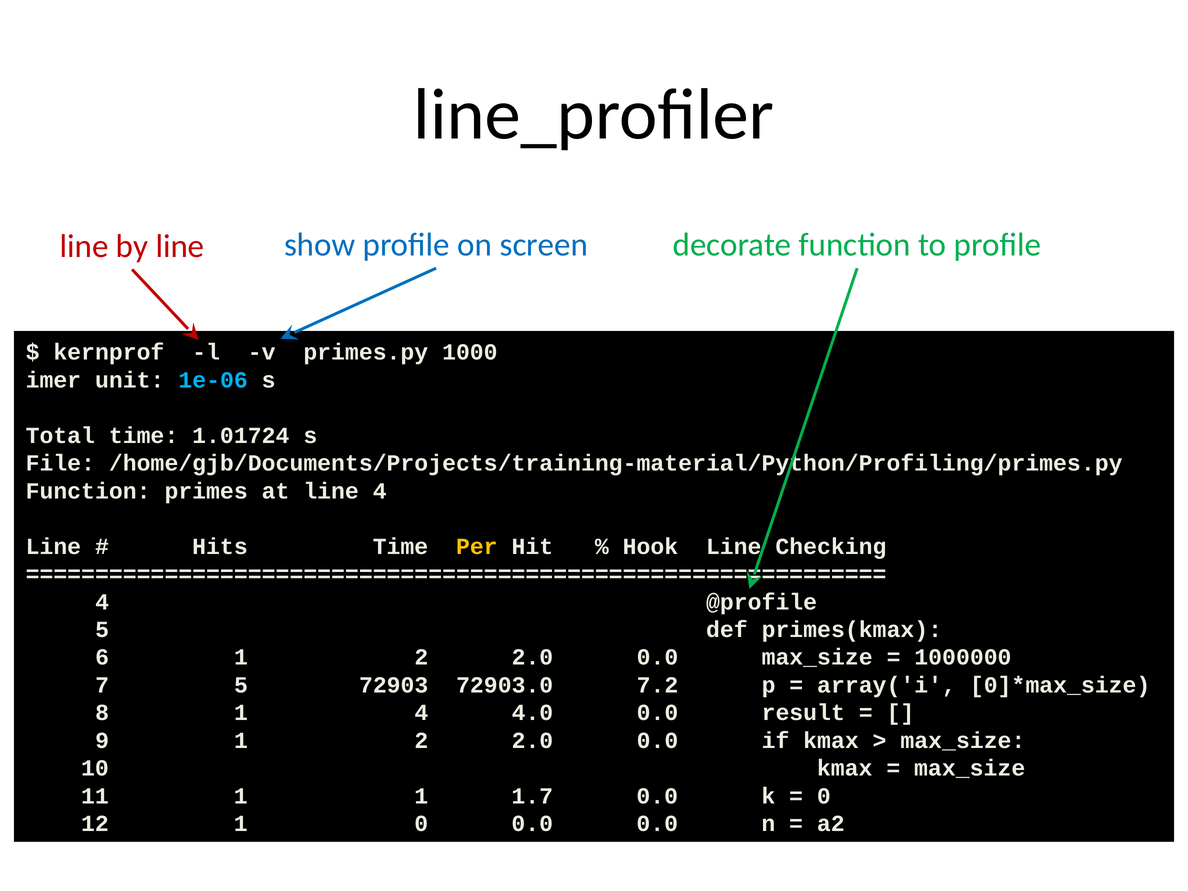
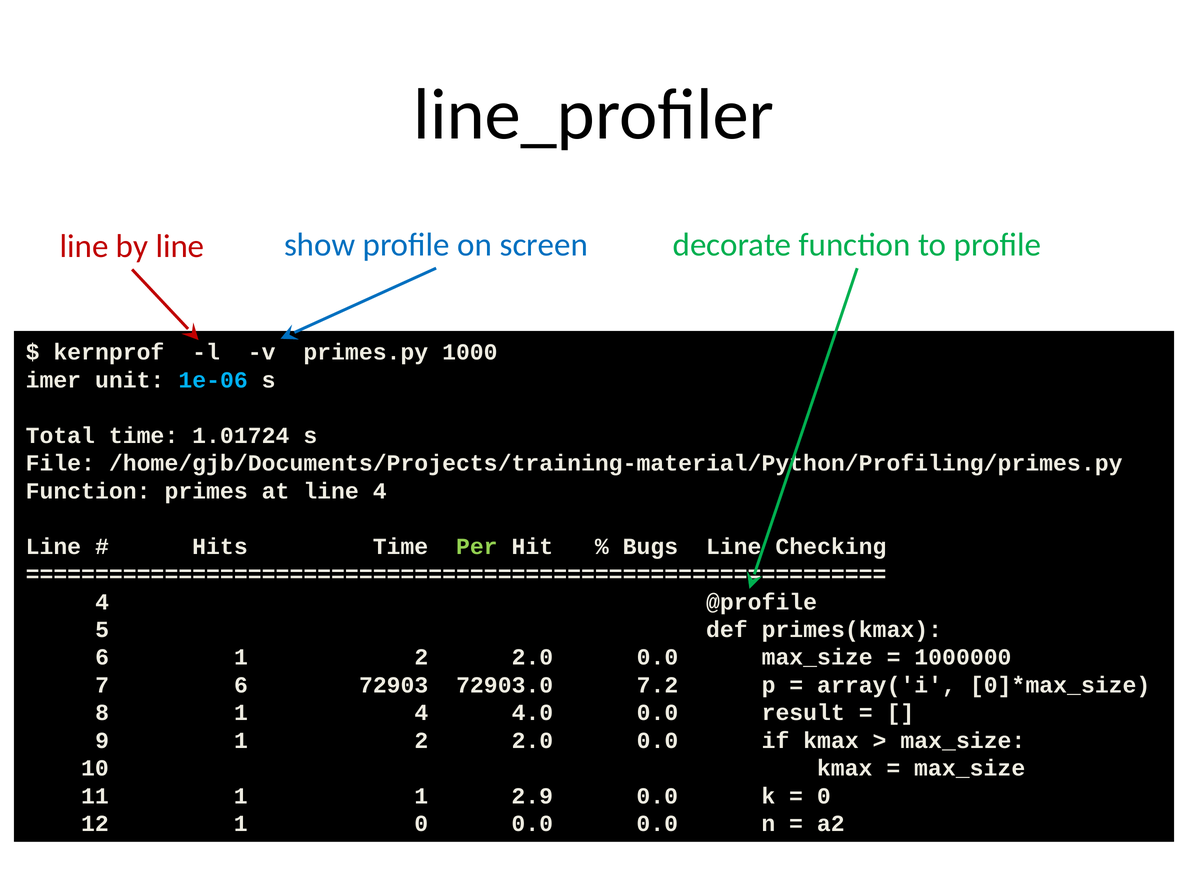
Per colour: yellow -> light green (477, 546)
Hook: Hook -> Bugs (650, 546)
7 5: 5 -> 6 (241, 685)
1.7: 1.7 -> 2.9 (532, 796)
